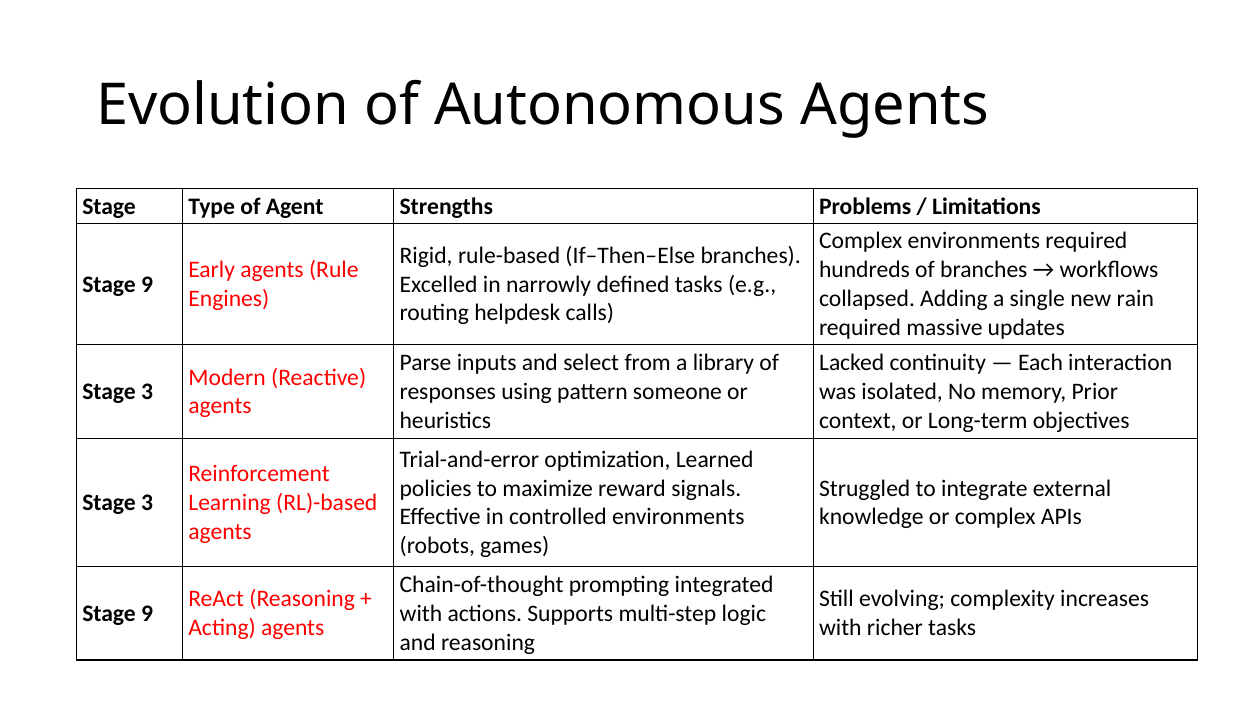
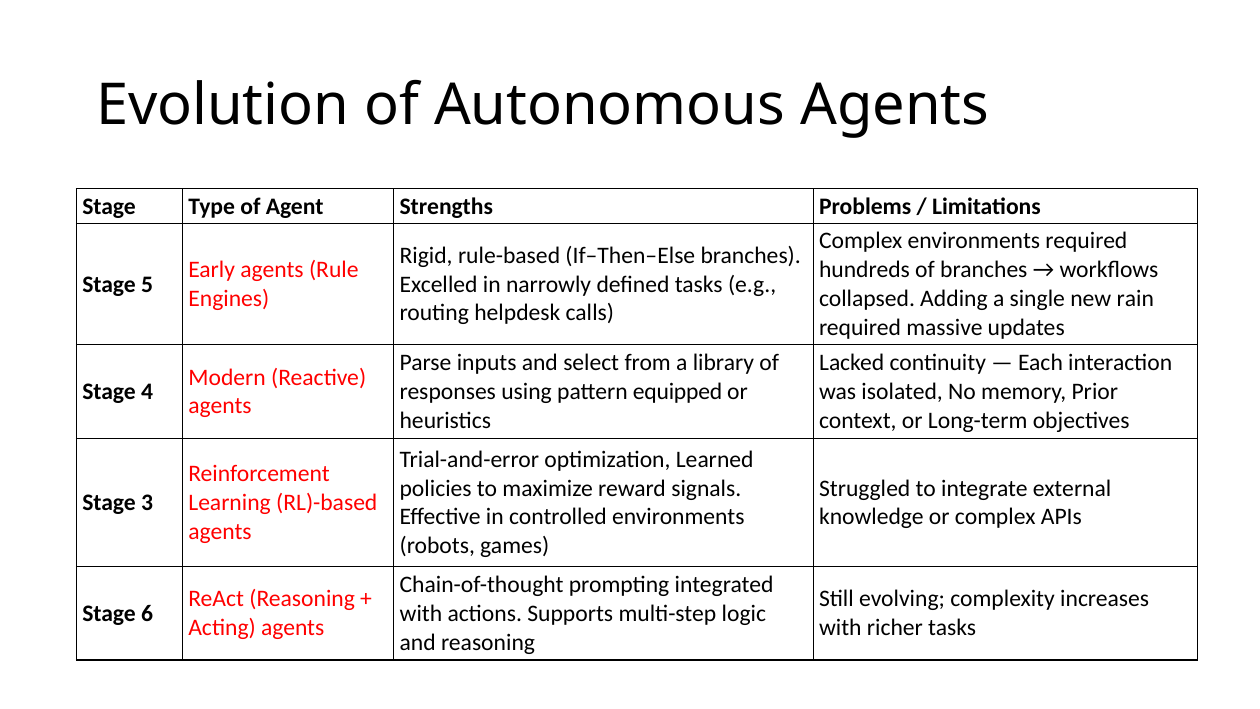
9: 9 -> 5 (147, 284)
3: 3 -> 4 (147, 392)
someone: someone -> equipped (678, 392)
9: 9 -> 6 (147, 613)
